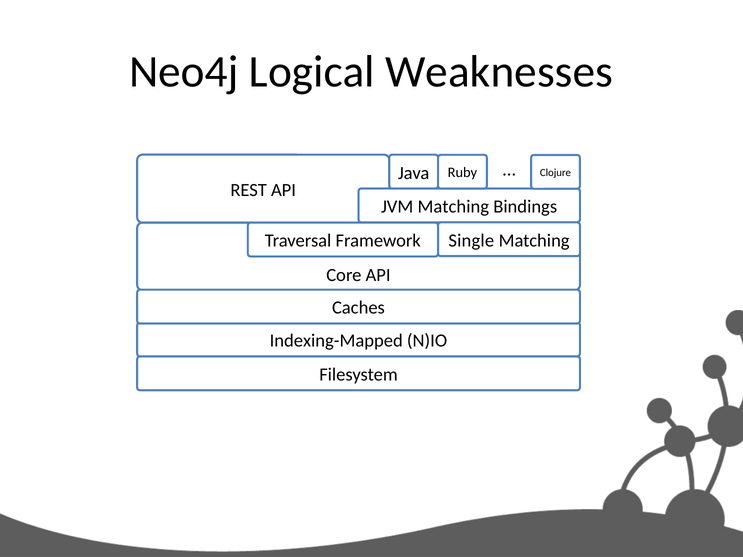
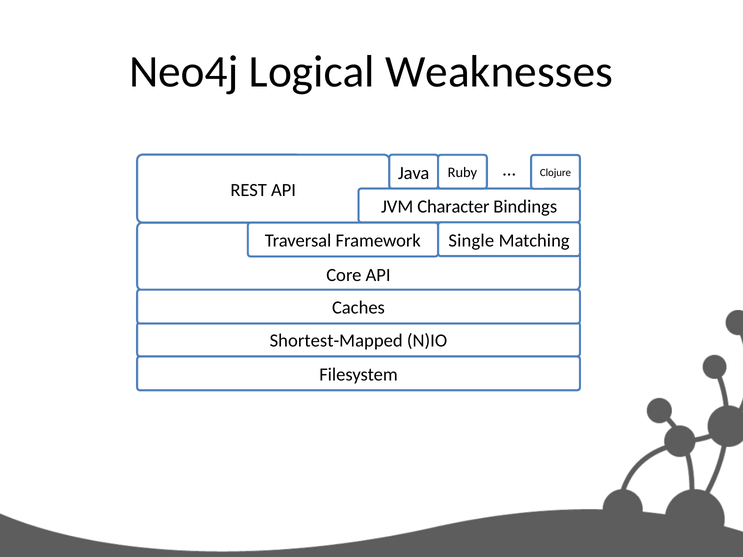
JVM Matching: Matching -> Character (453, 207)
Indexing-Mapped: Indexing-Mapped -> Shortest-Mapped (336, 341)
